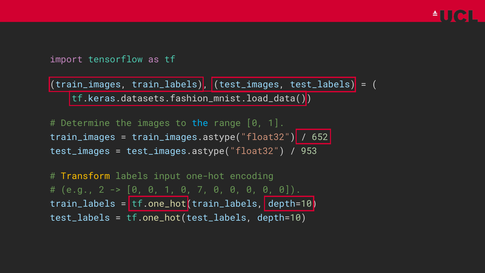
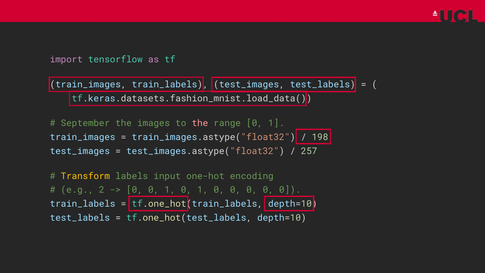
Determine: Determine -> September (85, 123)
the colour: light blue -> pink (200, 123)
652: 652 -> 198 (320, 137)
953: 953 -> 257 (309, 151)
1 0 7: 7 -> 1 (203, 190)
